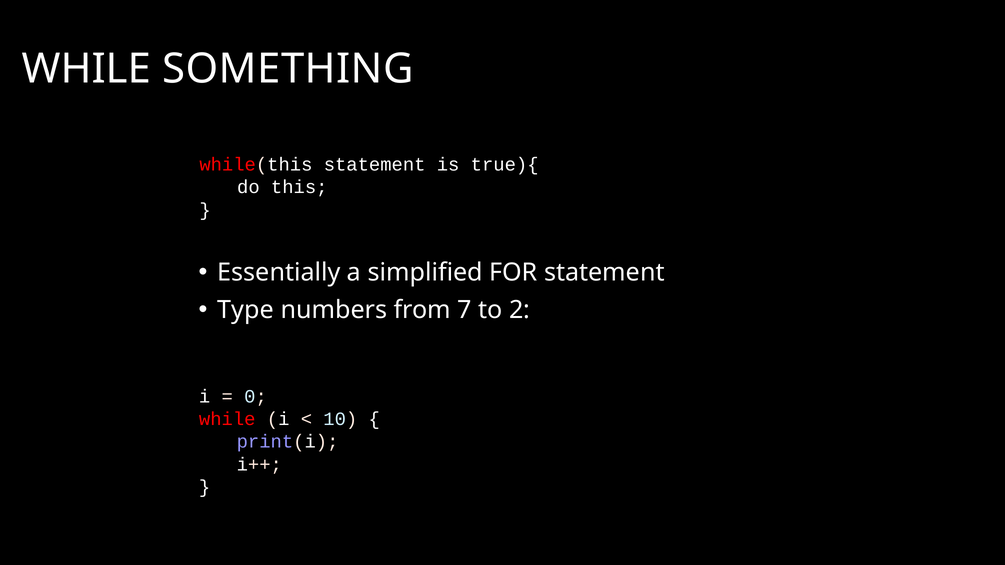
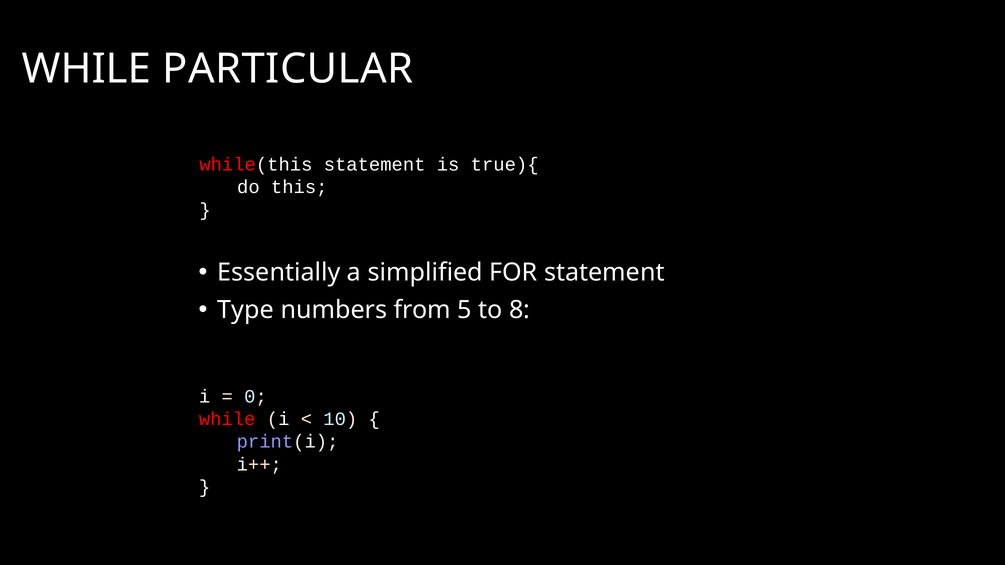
SOMETHING: SOMETHING -> PARTICULAR (288, 69)
7: 7 -> 5 (464, 310)
2: 2 -> 8 (520, 310)
